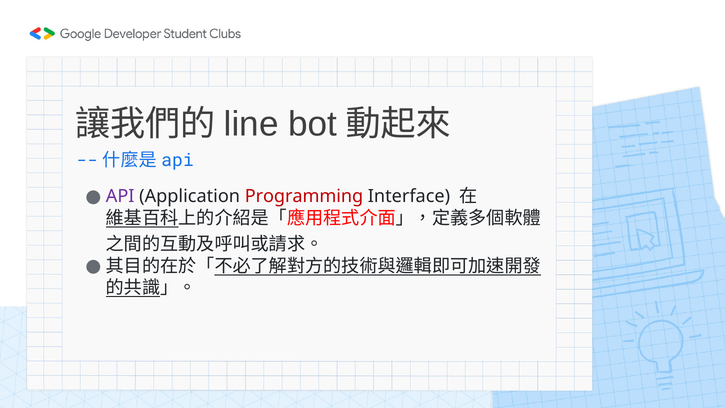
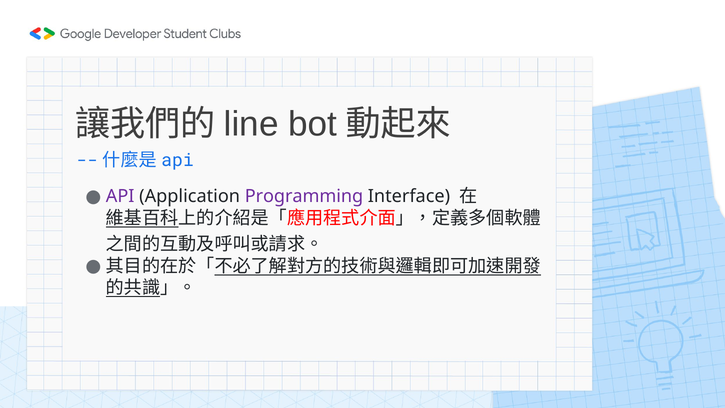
Programming colour: red -> purple (304, 196)
